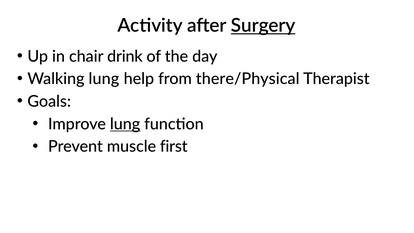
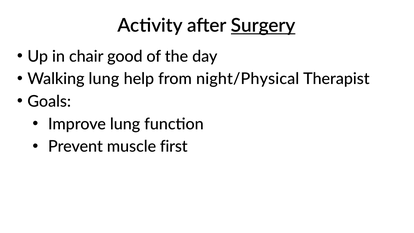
drink: drink -> good (125, 56)
there/Physical: there/Physical -> night/Physical (248, 79)
lung underline: present -> none (125, 124)
